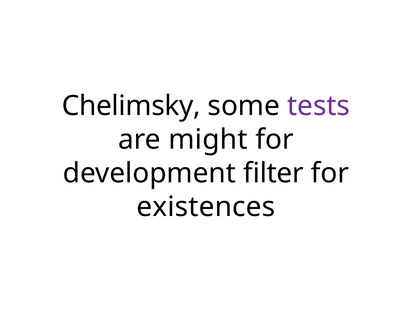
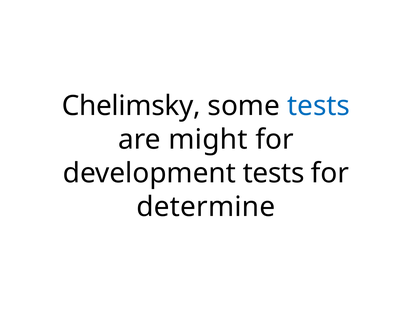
tests colour: purple -> blue (319, 106)
development filter: filter -> tests (274, 173)
existences: existences -> determine (206, 207)
